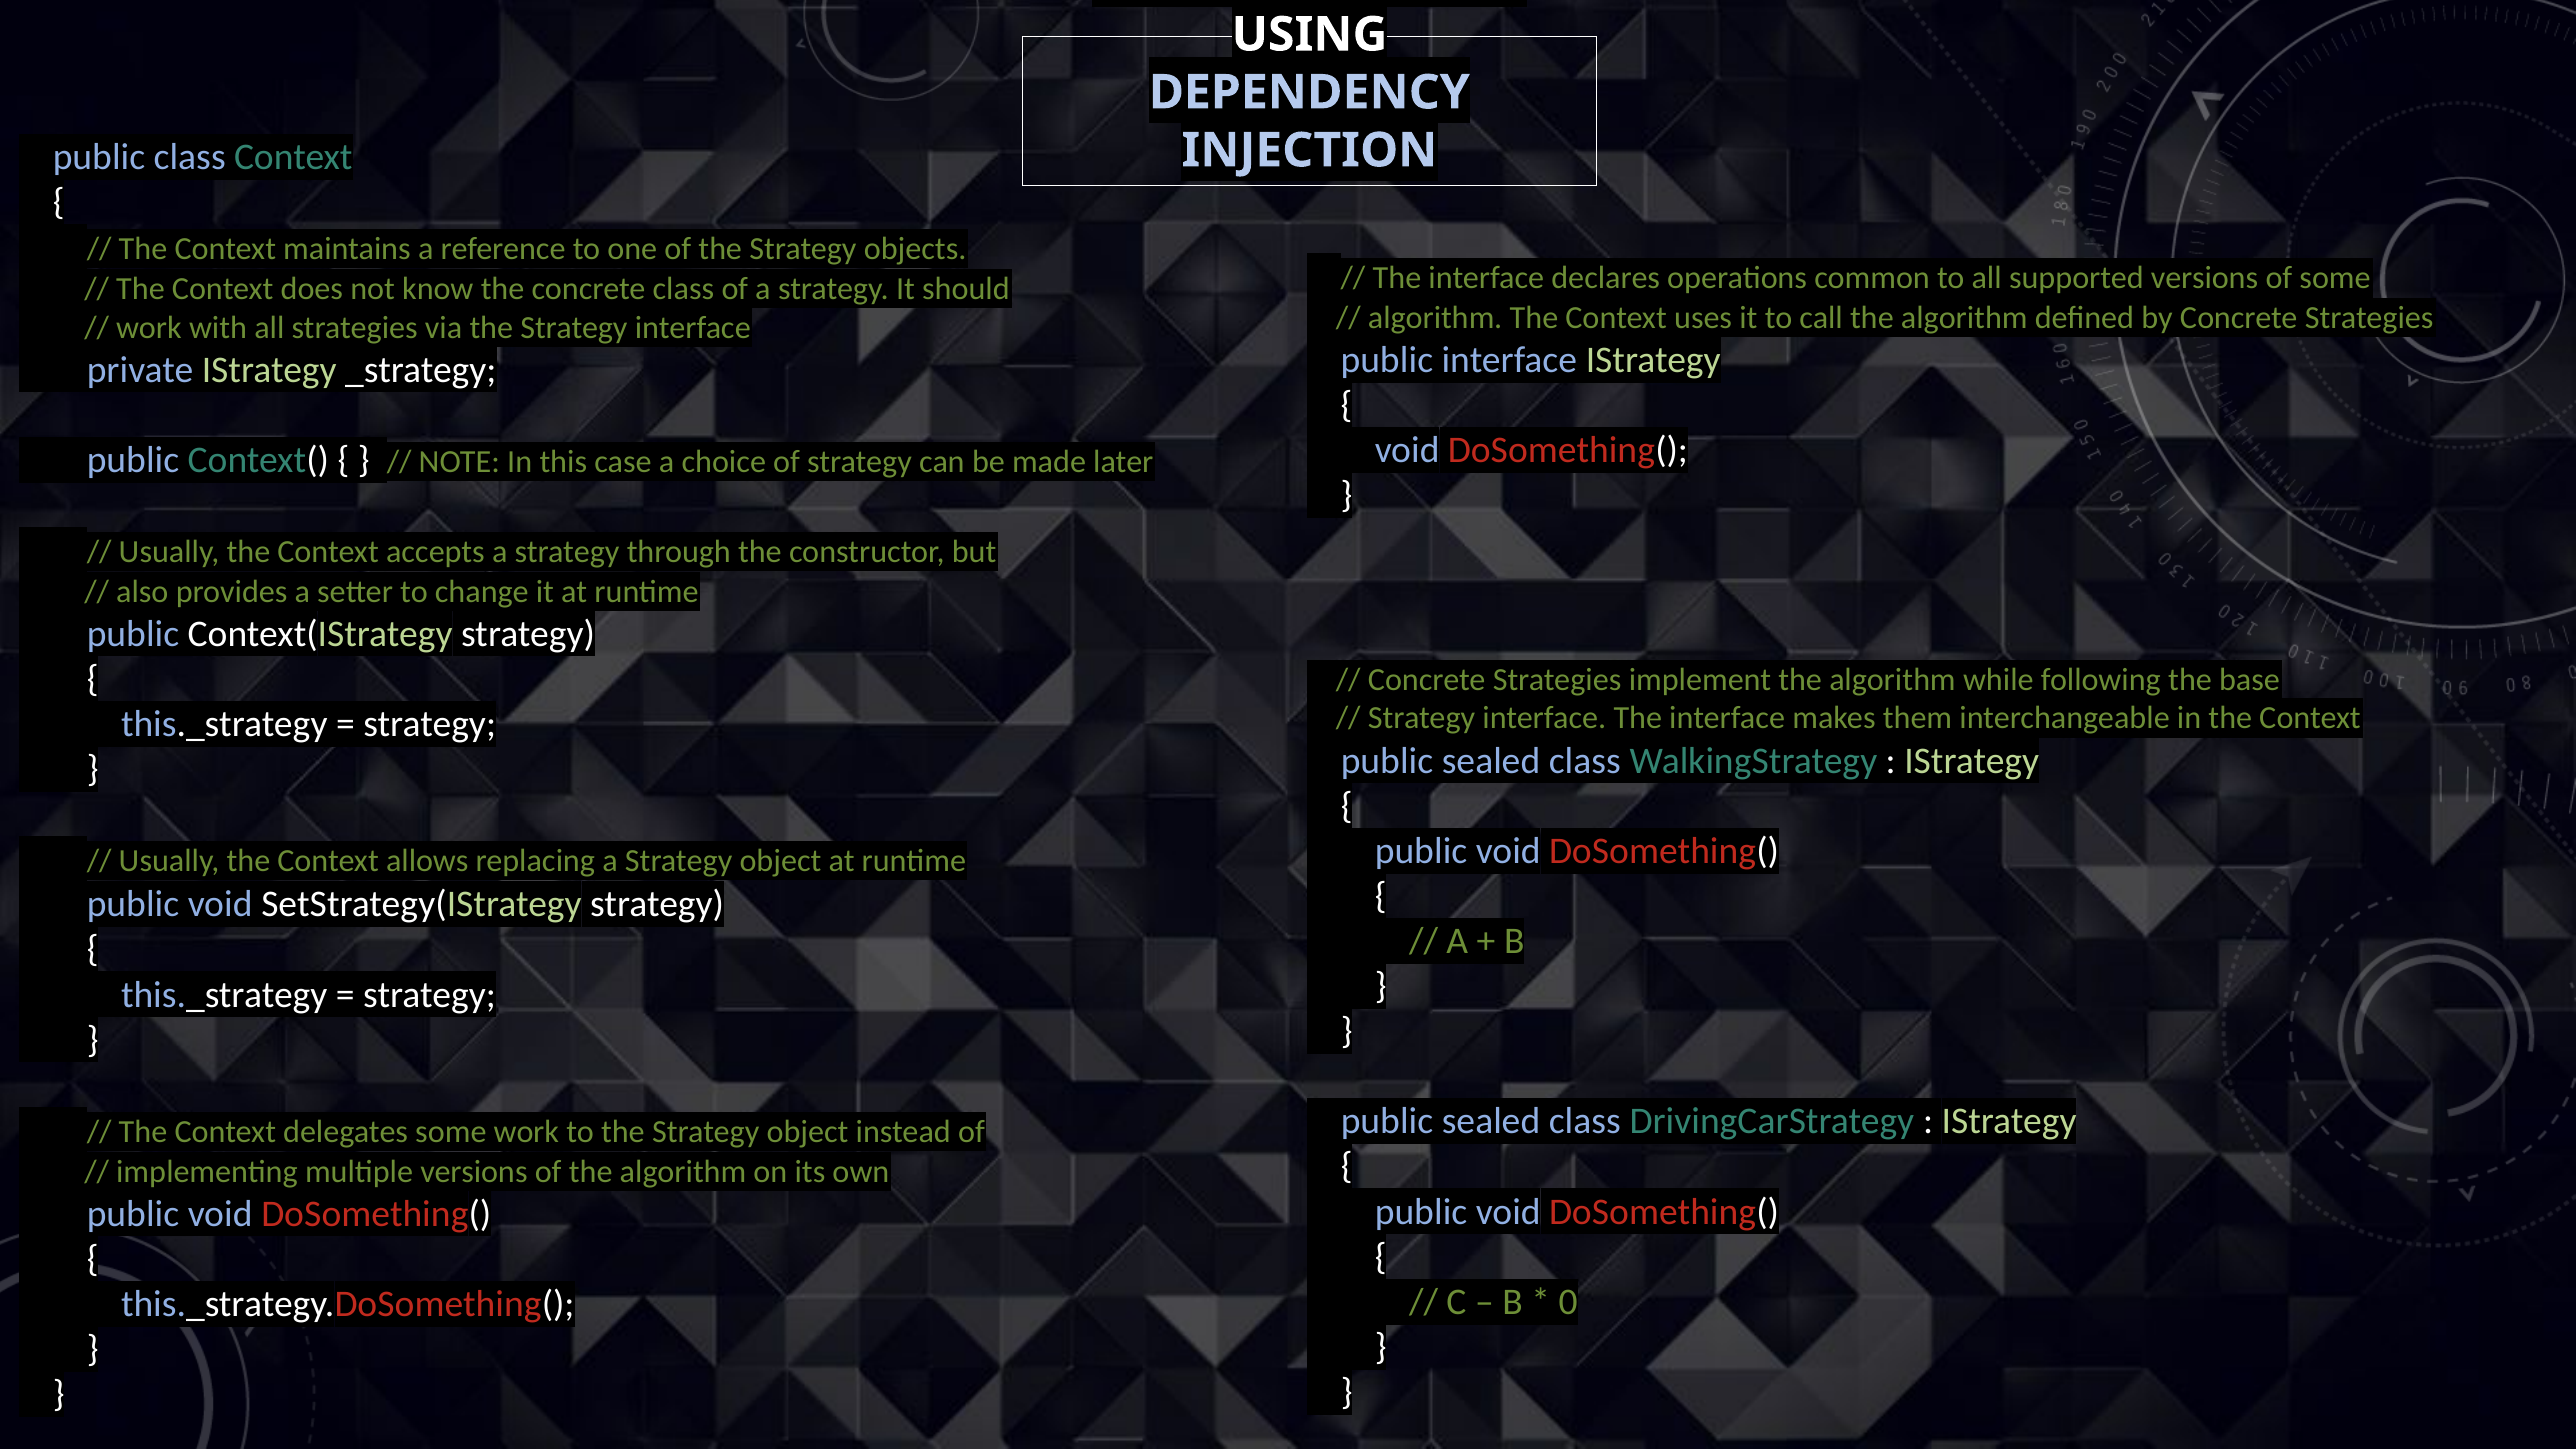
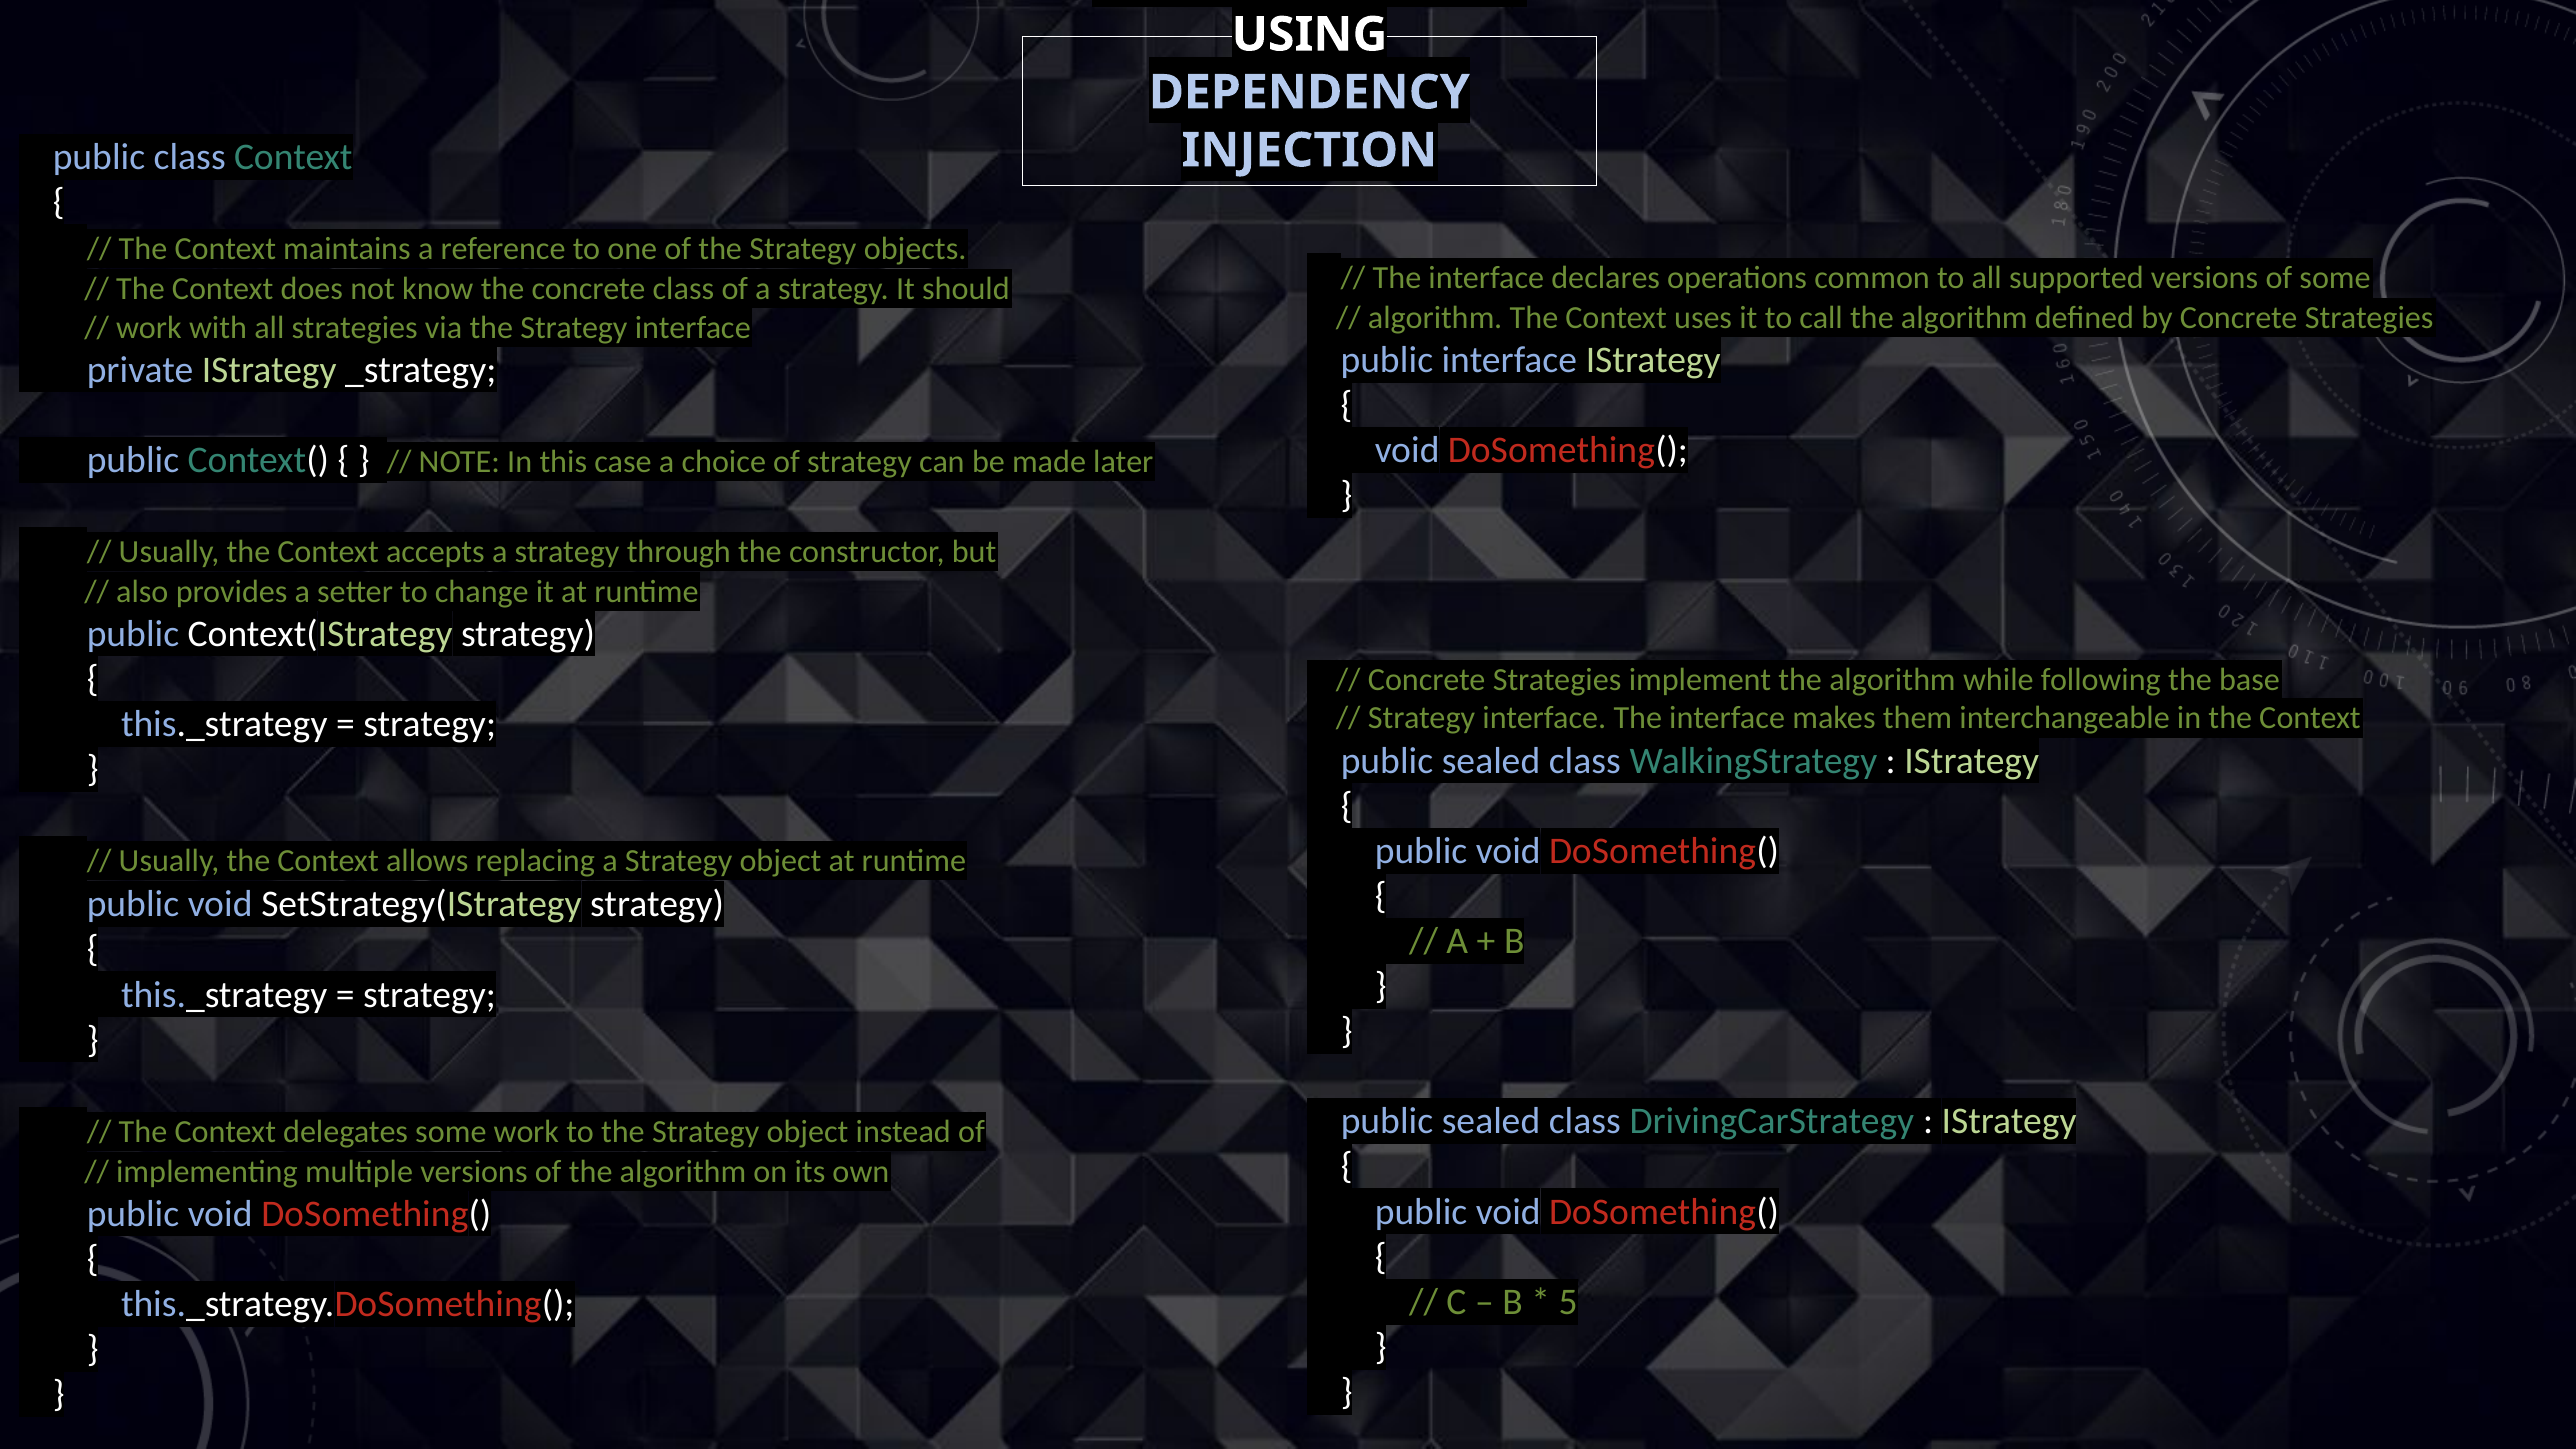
0: 0 -> 5 (1568, 1302)
